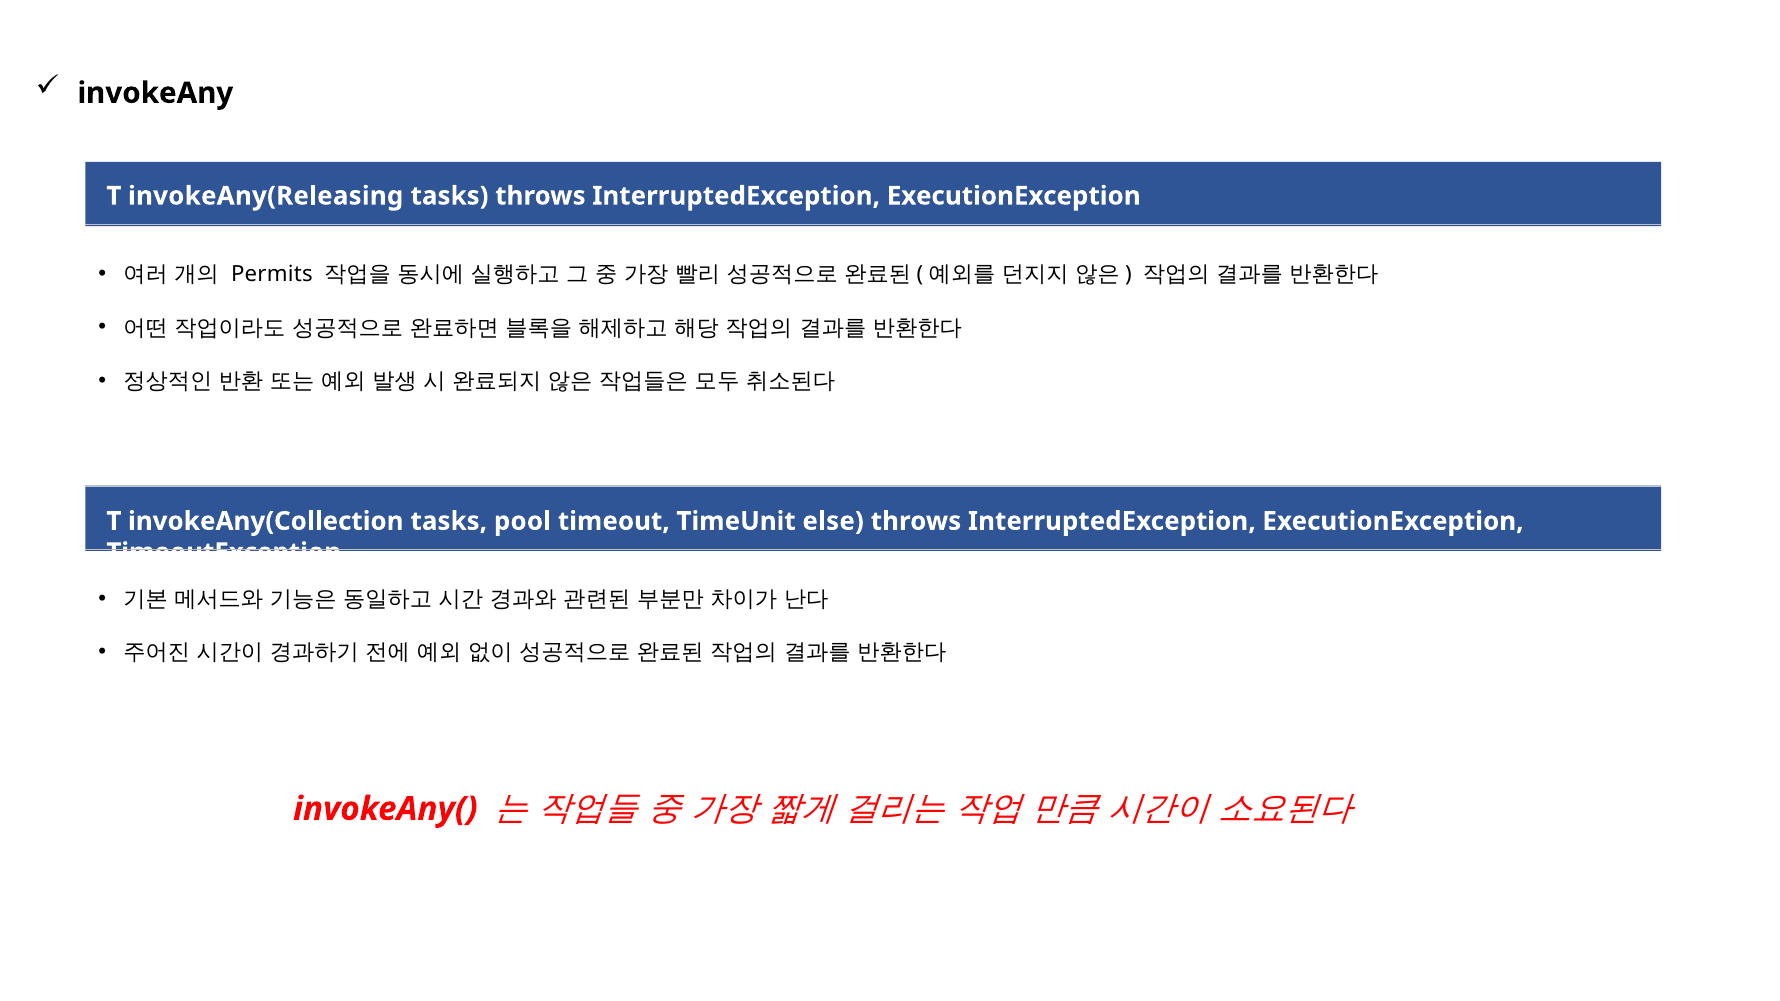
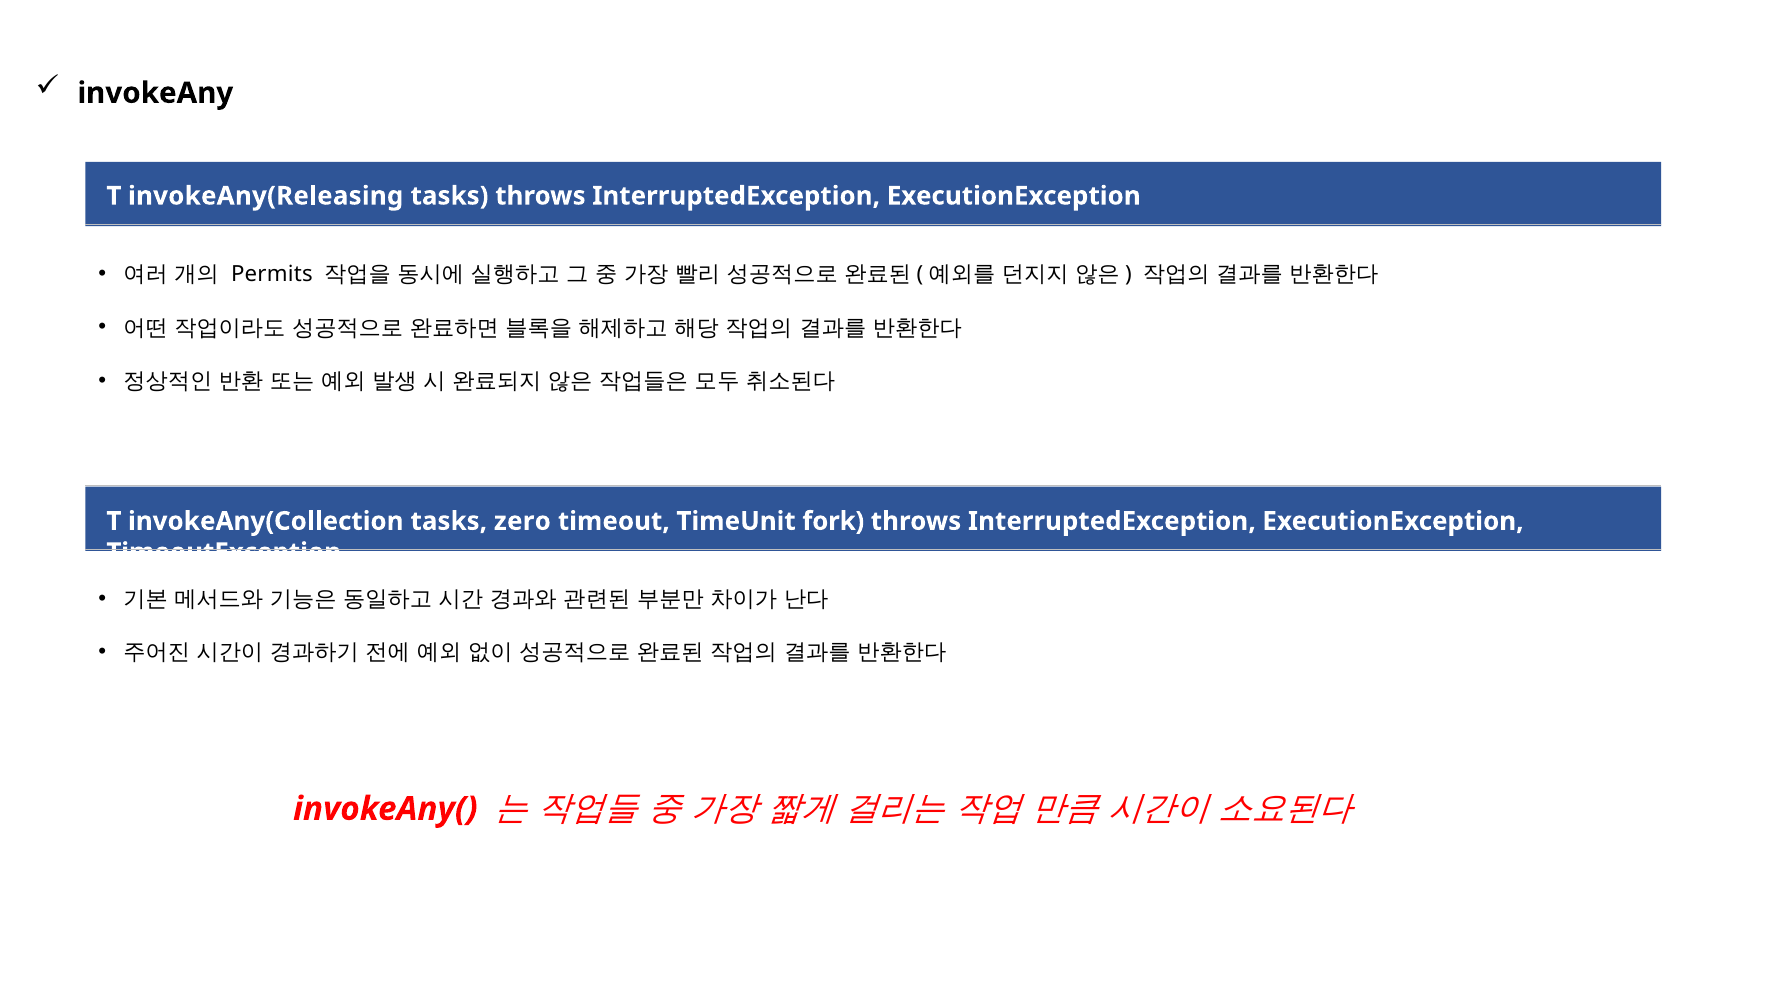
pool: pool -> zero (522, 521)
else: else -> fork (833, 521)
